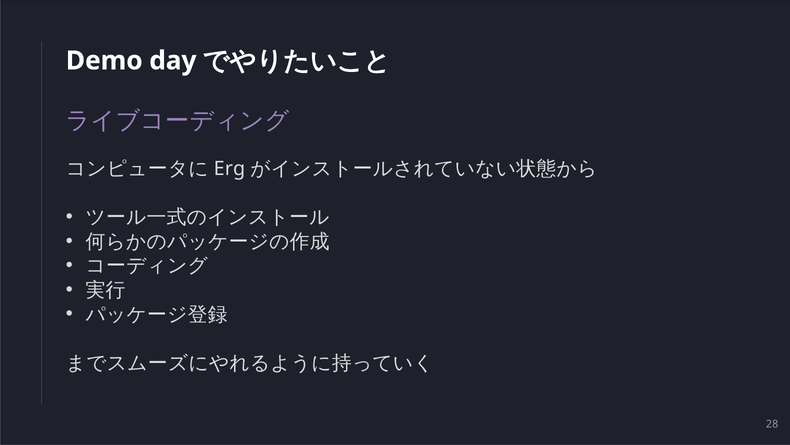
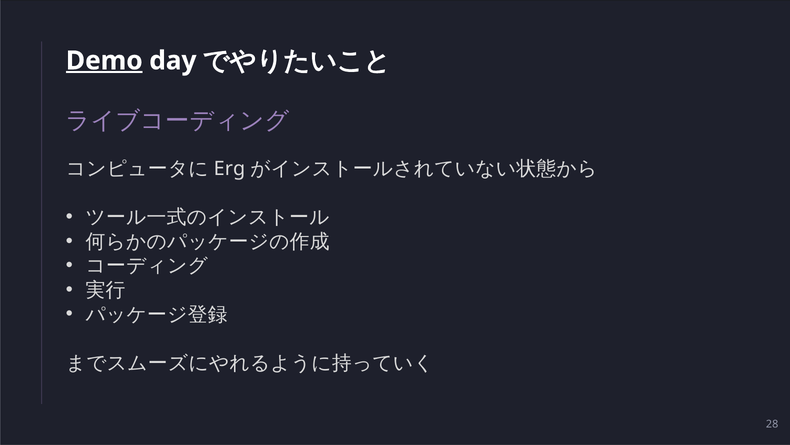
Demo underline: none -> present (104, 61)
